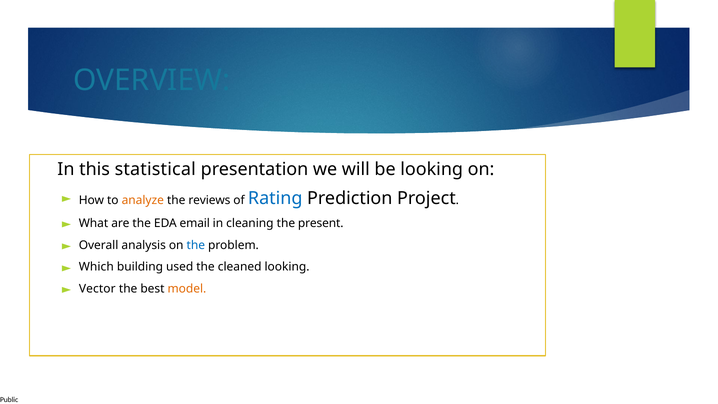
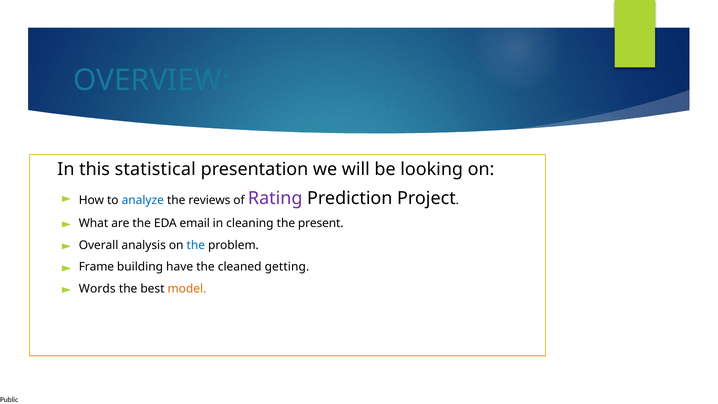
analyze colour: orange -> blue (143, 200)
Rating colour: blue -> purple (275, 198)
Which: Which -> Frame (96, 267)
used: used -> have (180, 267)
cleaned looking: looking -> getting (287, 267)
Vector: Vector -> Words (97, 289)
